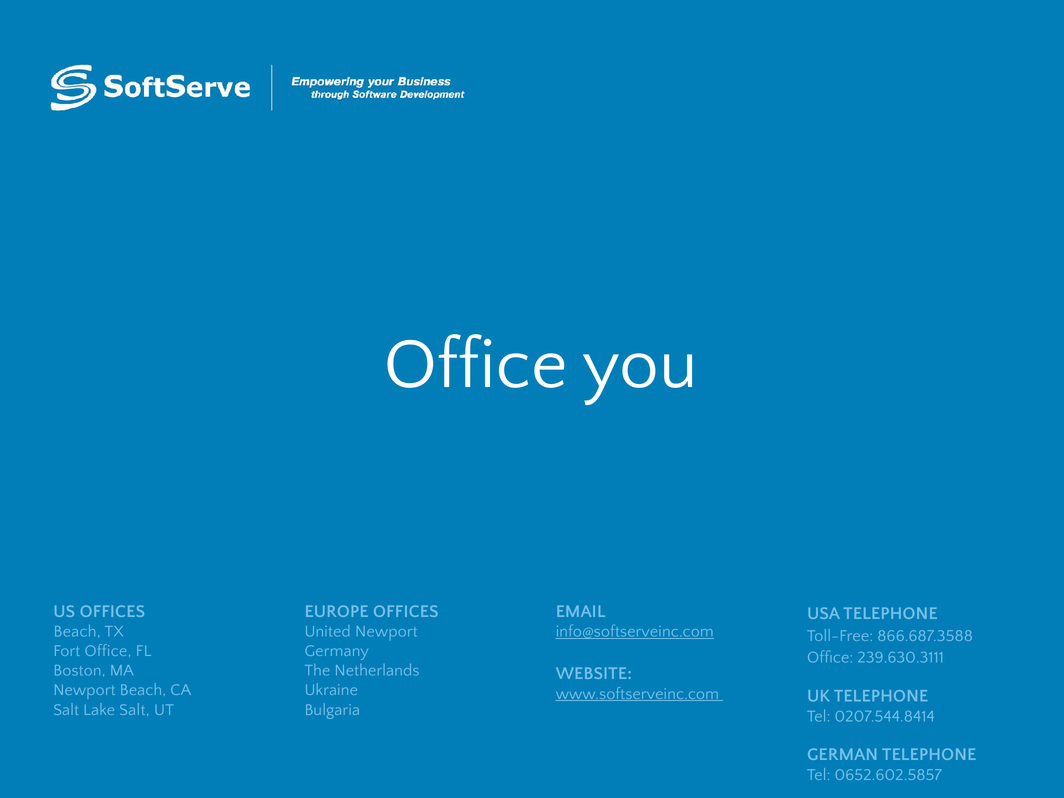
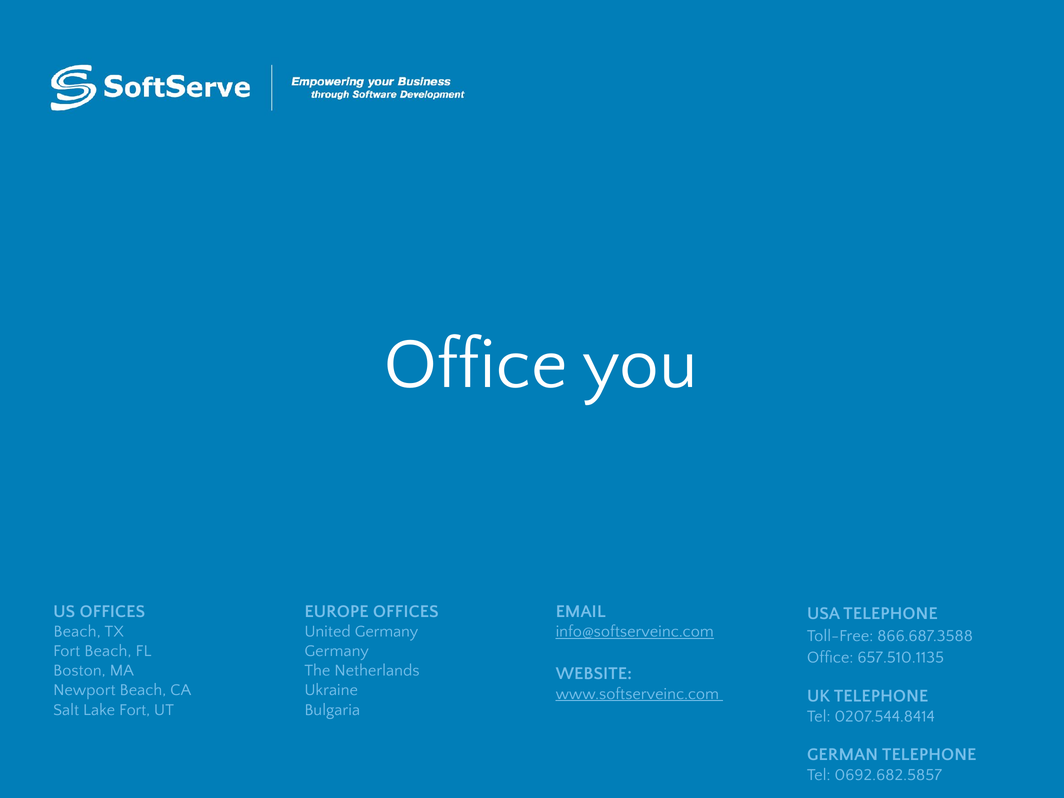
United Newport: Newport -> Germany (386, 632)
Fort Office: Office -> Beach (108, 651)
239.630.3111: 239.630.3111 -> 657.510.1135 (901, 657)
Lake Salt: Salt -> Fort (135, 710)
0652.602.5857: 0652.602.5857 -> 0692.682.5857 (888, 775)
